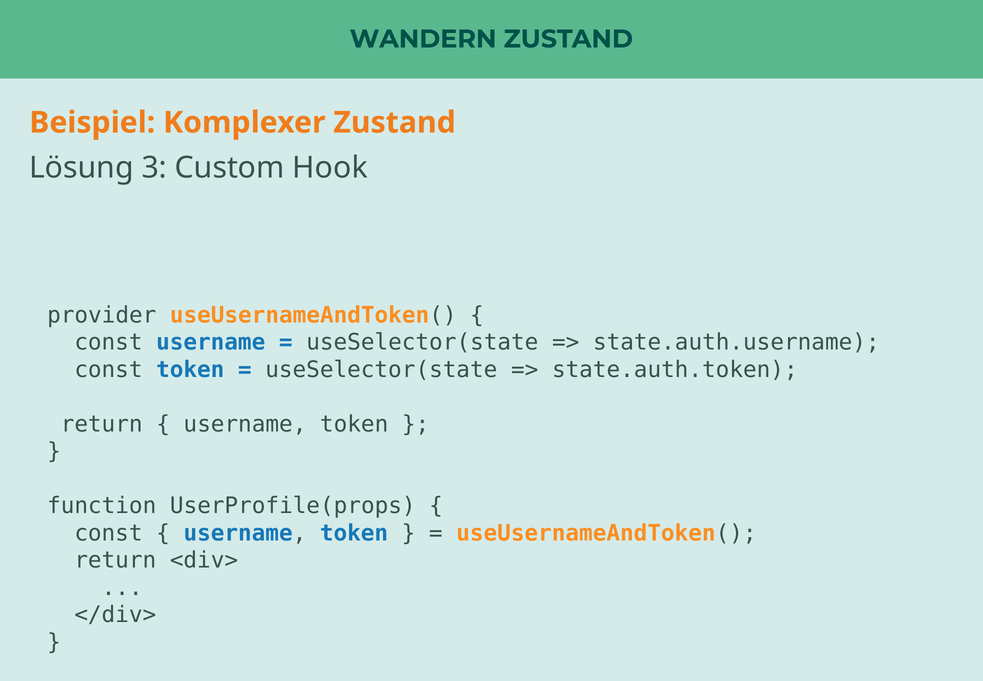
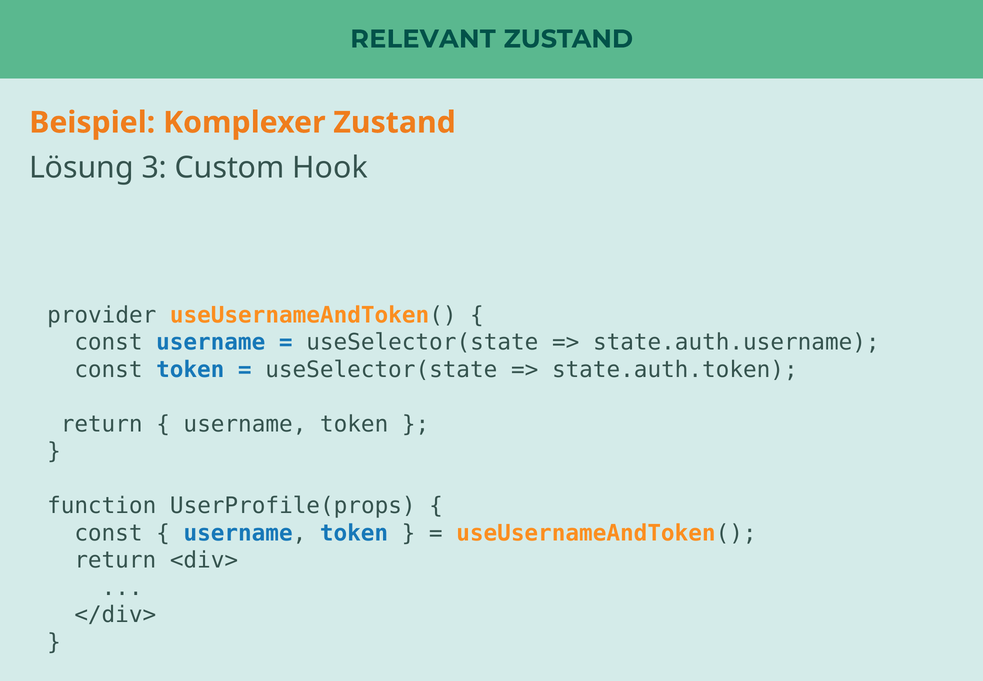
WANDERN: WANDERN -> RELEVANT (423, 39)
